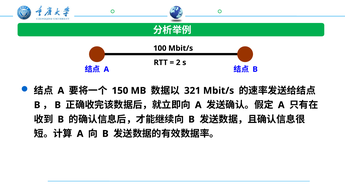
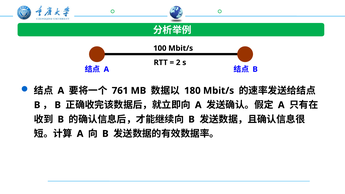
150: 150 -> 761 (120, 91)
321: 321 -> 180 (192, 91)
